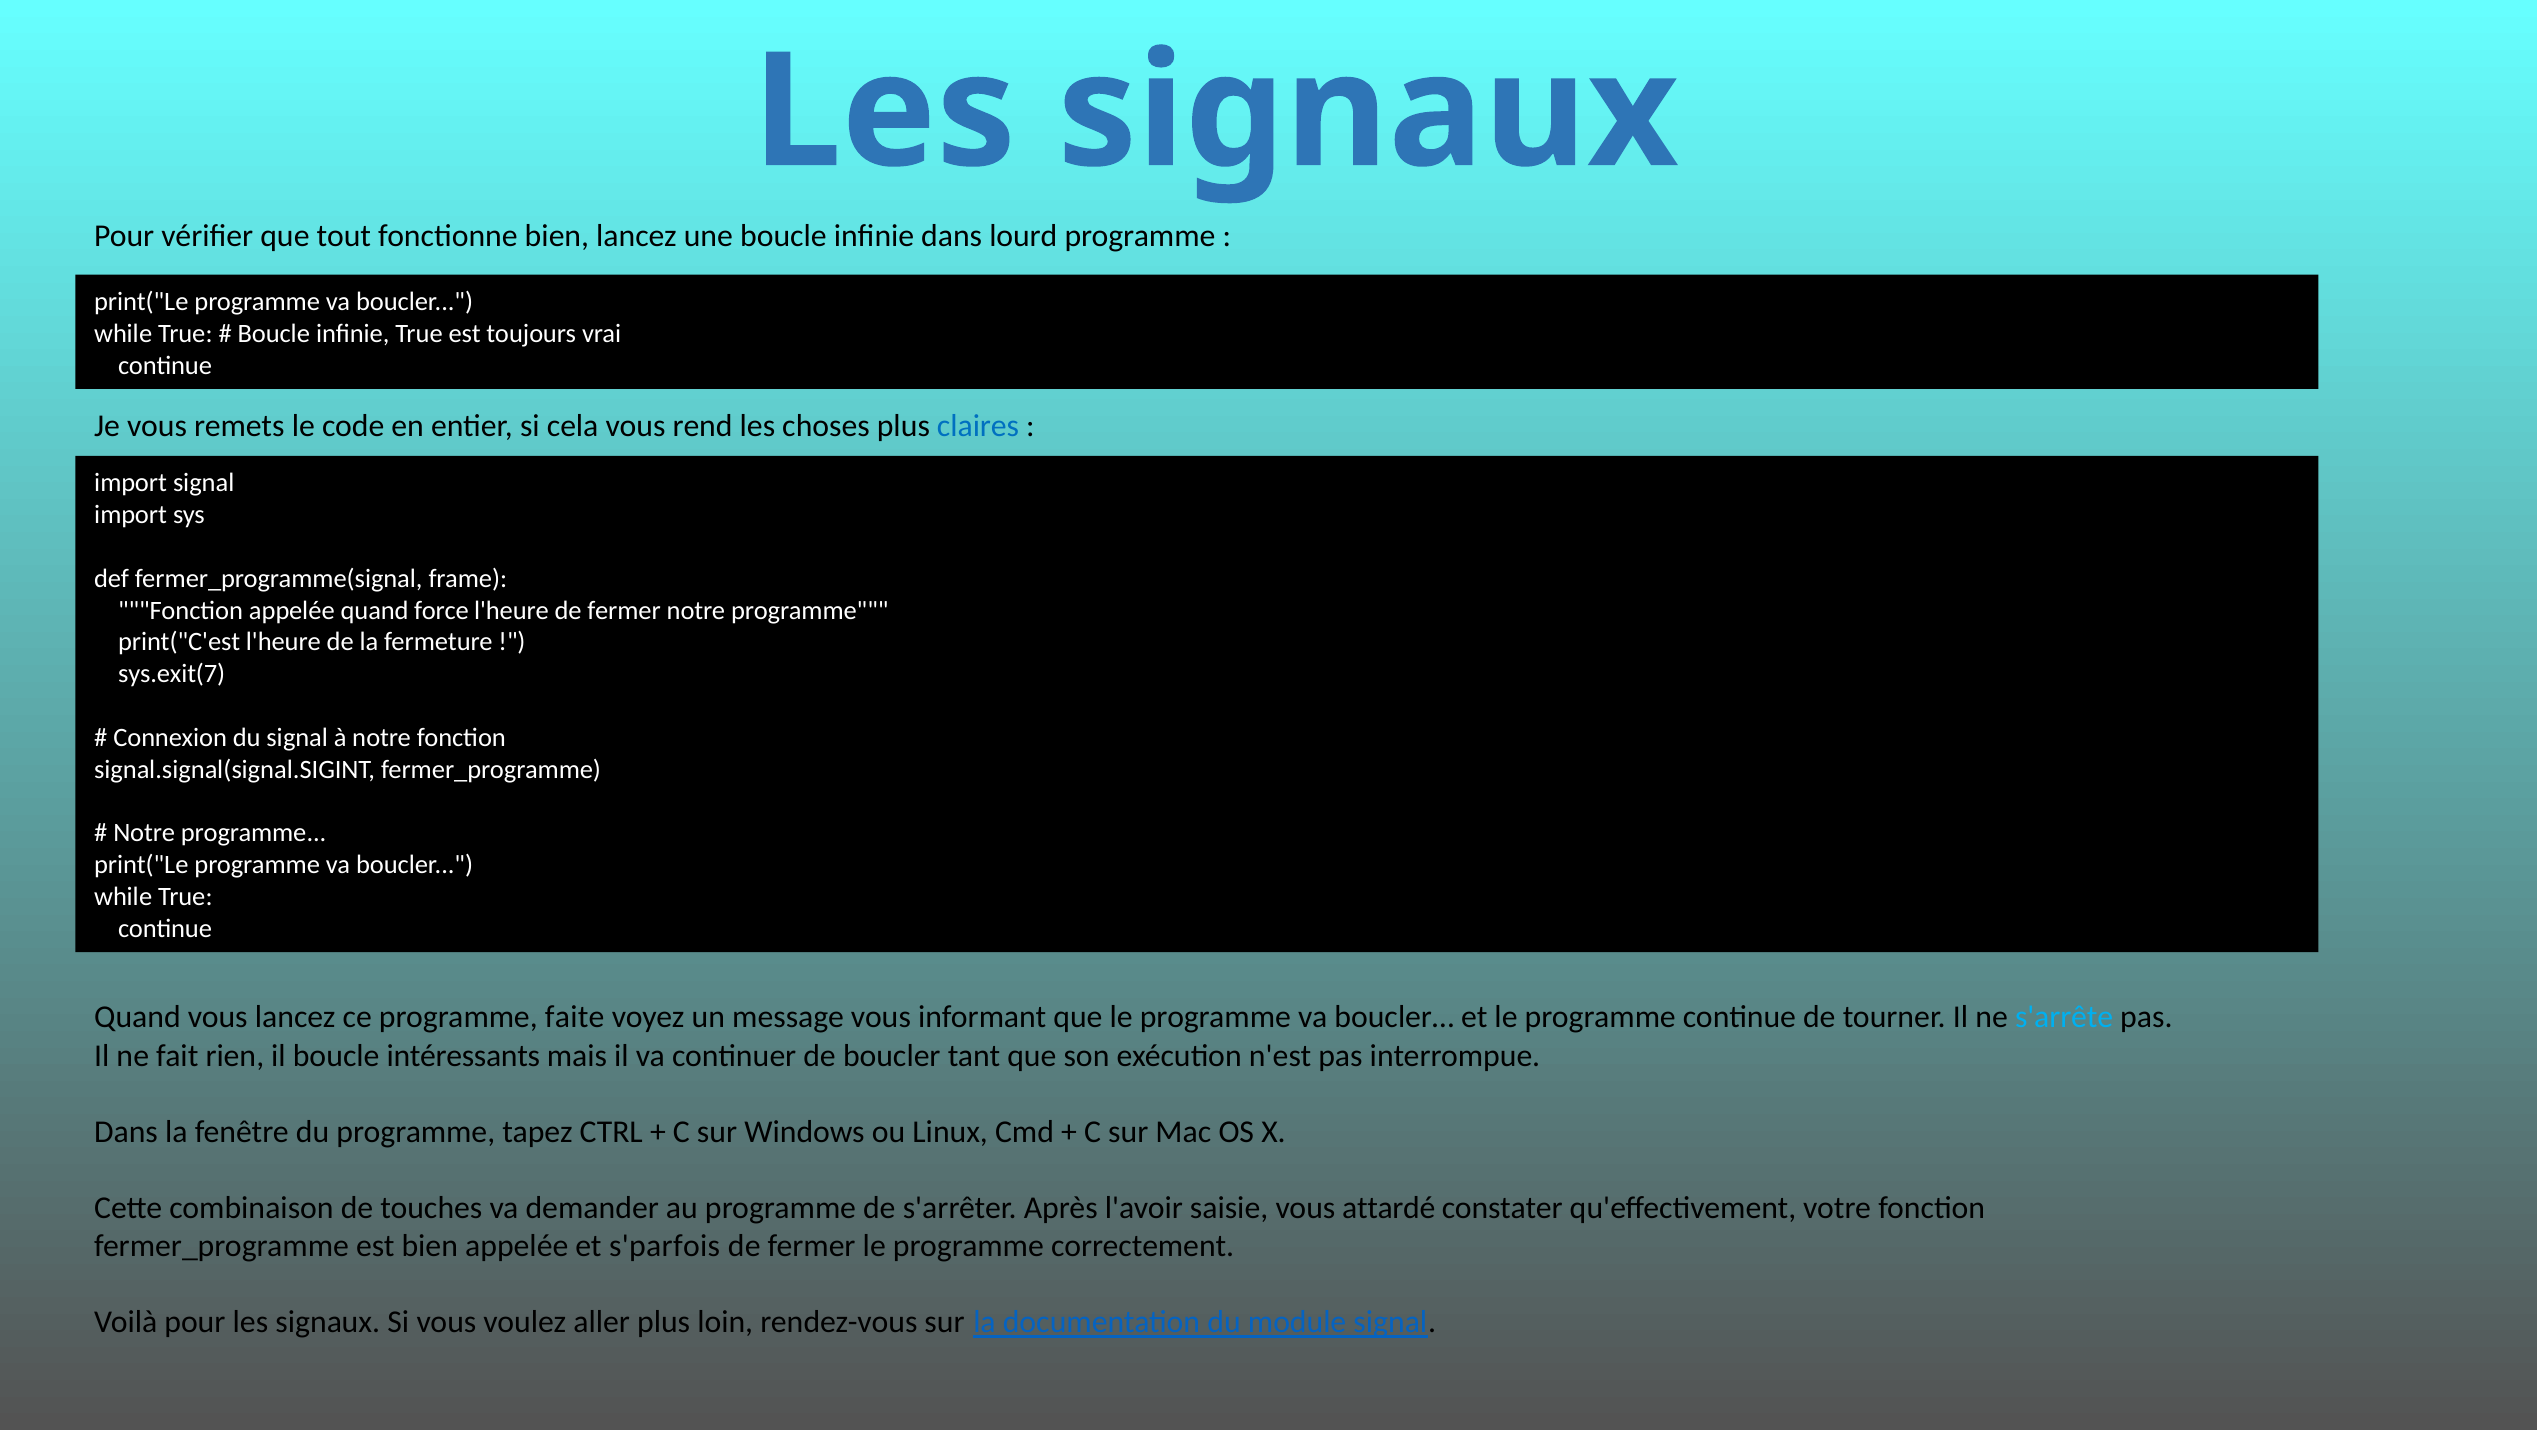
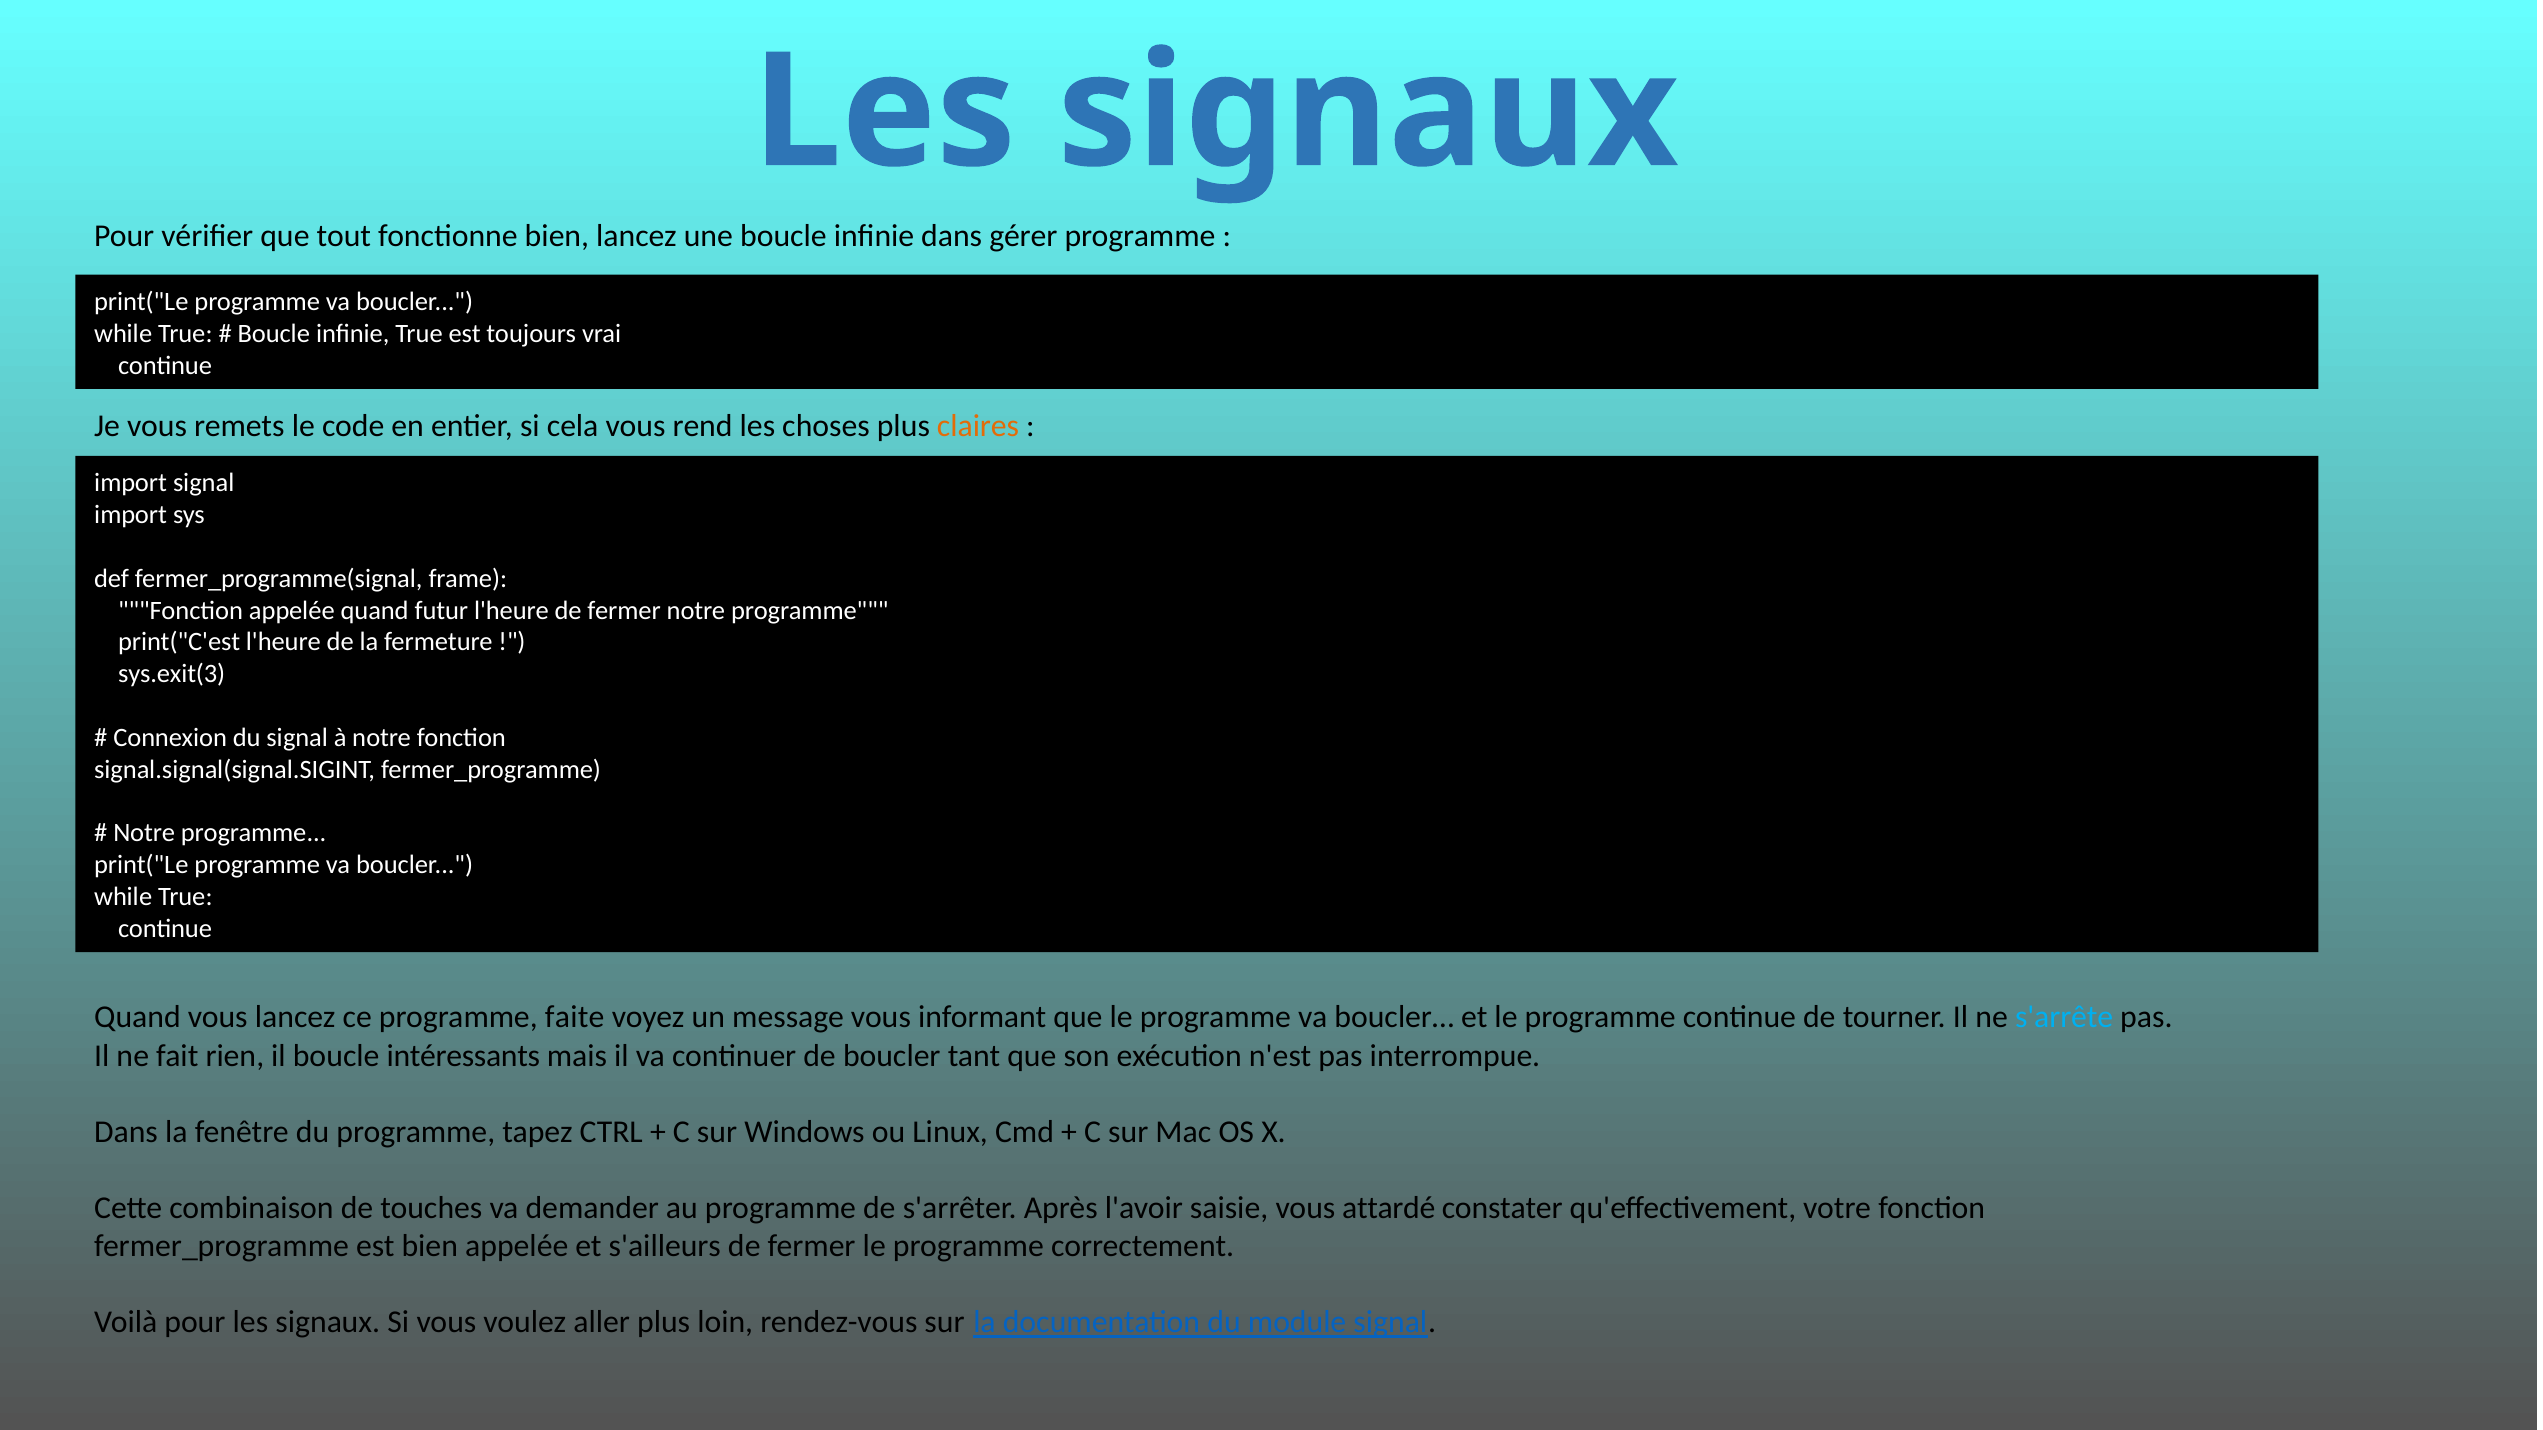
lourd: lourd -> gérer (1023, 236)
claires colour: blue -> orange (978, 427)
force: force -> futur (441, 611)
sys.exit(7: sys.exit(7 -> sys.exit(3 (172, 674)
s'parfois: s'parfois -> s'ailleurs (665, 1247)
